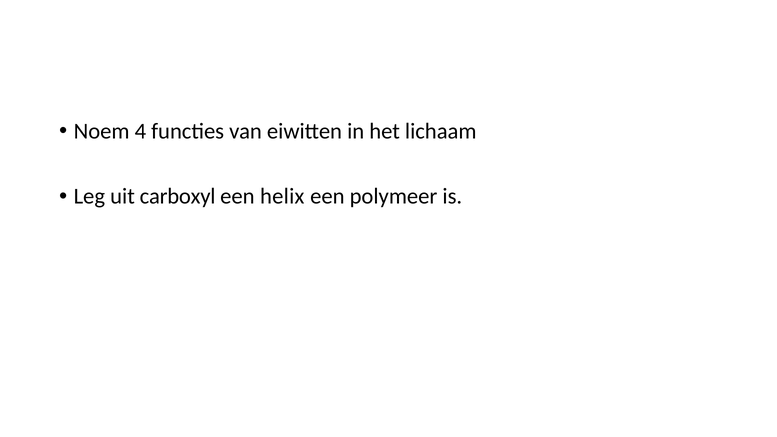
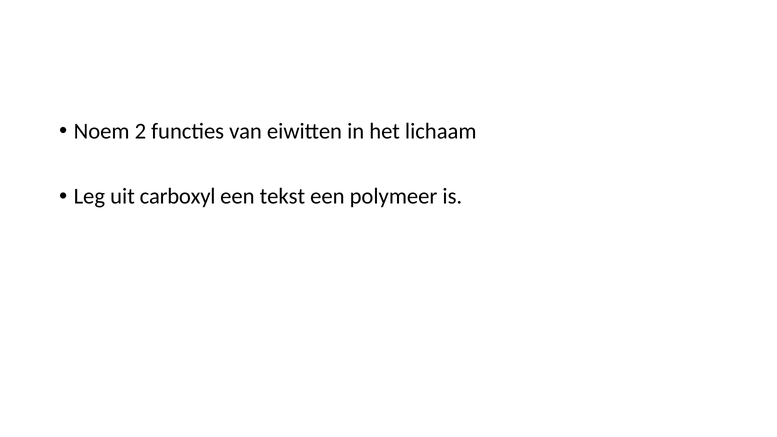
4: 4 -> 2 (140, 131)
helix: helix -> tekst (282, 196)
